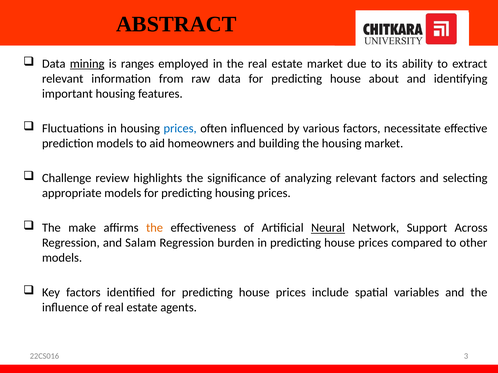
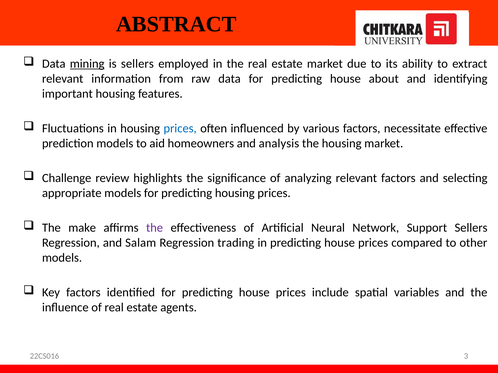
is ranges: ranges -> sellers (137, 64)
building: building -> analysis (279, 144)
the colour: orange -> purple (155, 228)
Neural underline: present -> none (328, 228)
Support Across: Across -> Sellers (471, 228)
burden: burden -> trading (236, 243)
